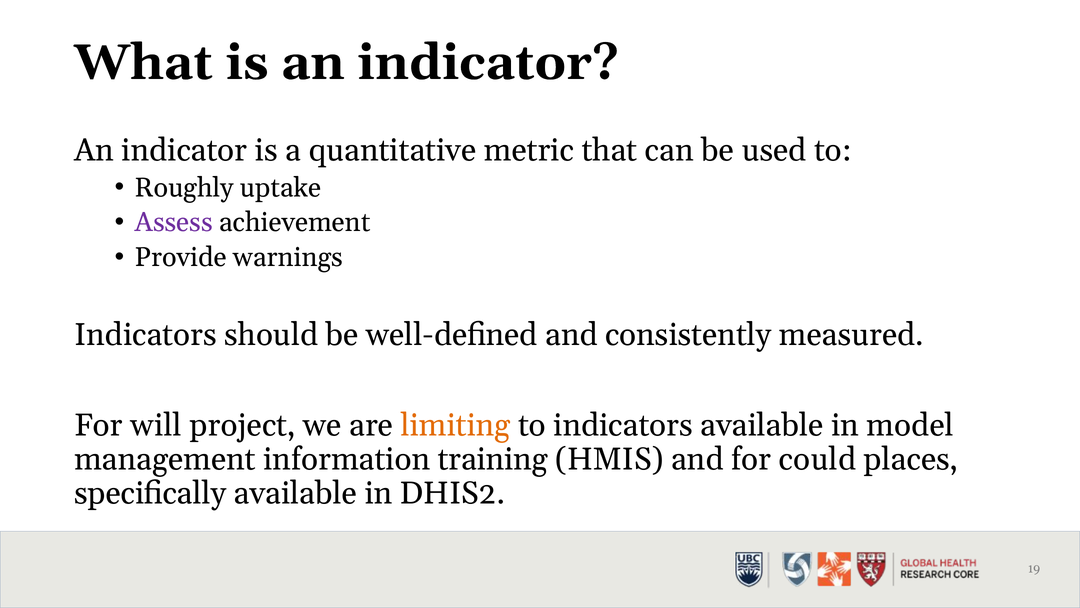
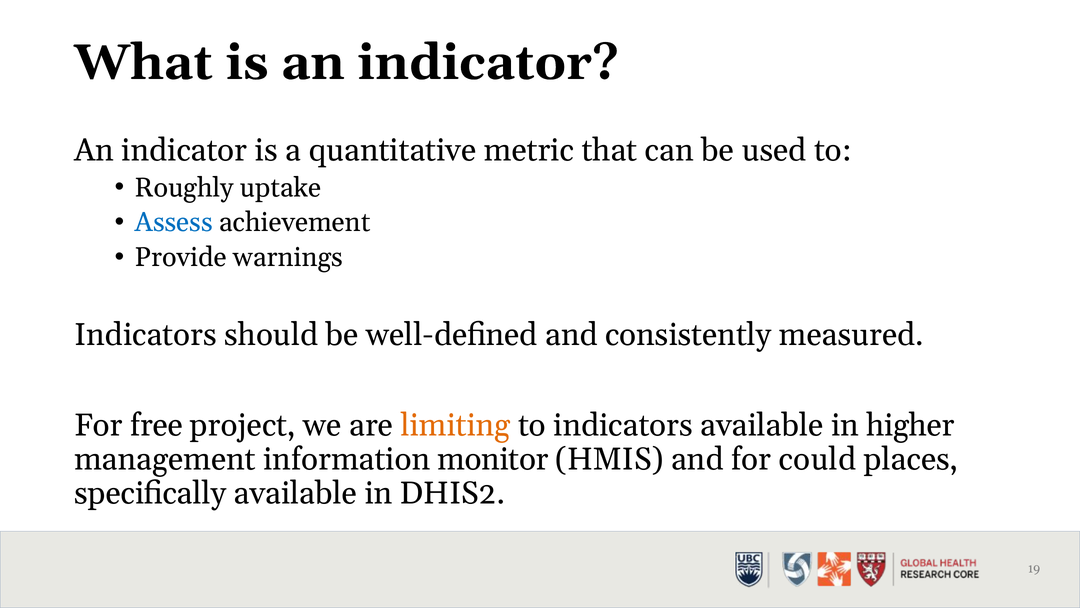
Assess colour: purple -> blue (174, 222)
will: will -> free (157, 425)
model: model -> higher (910, 425)
training: training -> monitor (493, 459)
